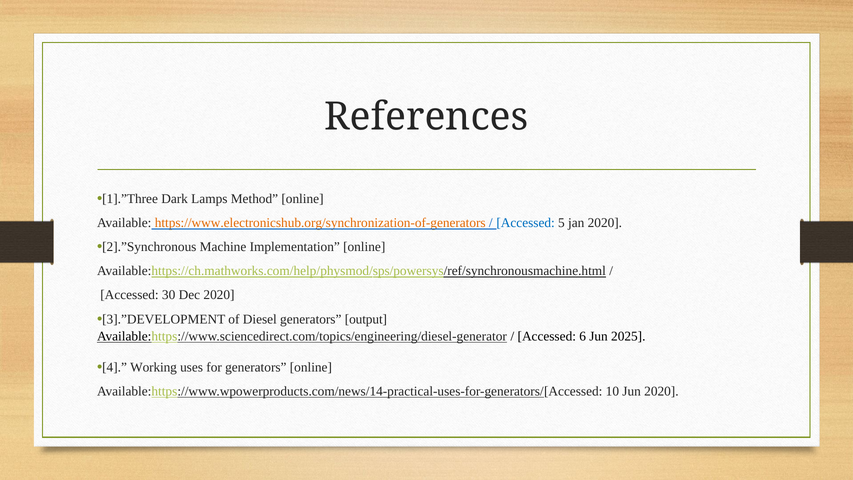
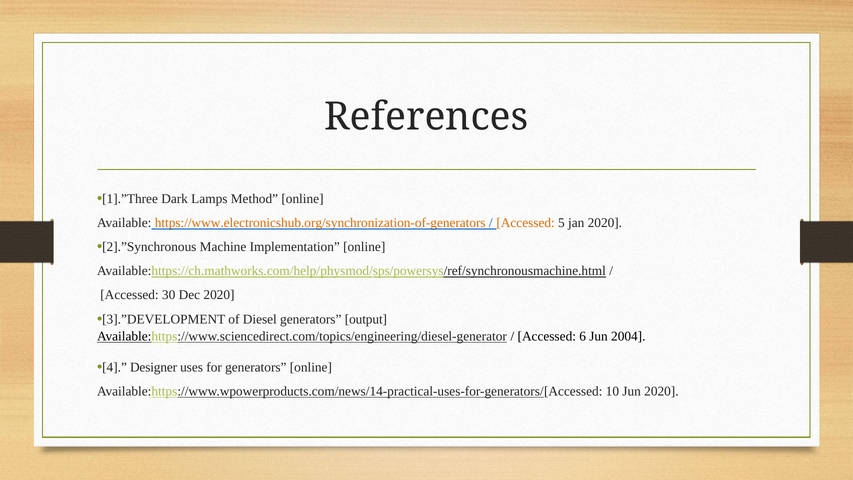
Accessed colour: blue -> orange (526, 223)
2025: 2025 -> 2004 (628, 336)
Working: Working -> Designer (154, 367)
